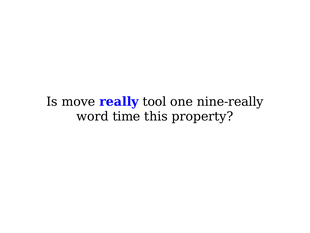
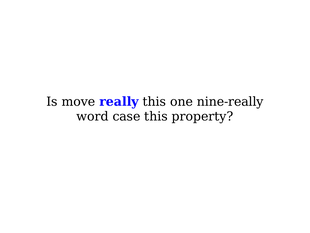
really tool: tool -> this (154, 102)
time: time -> case (126, 116)
